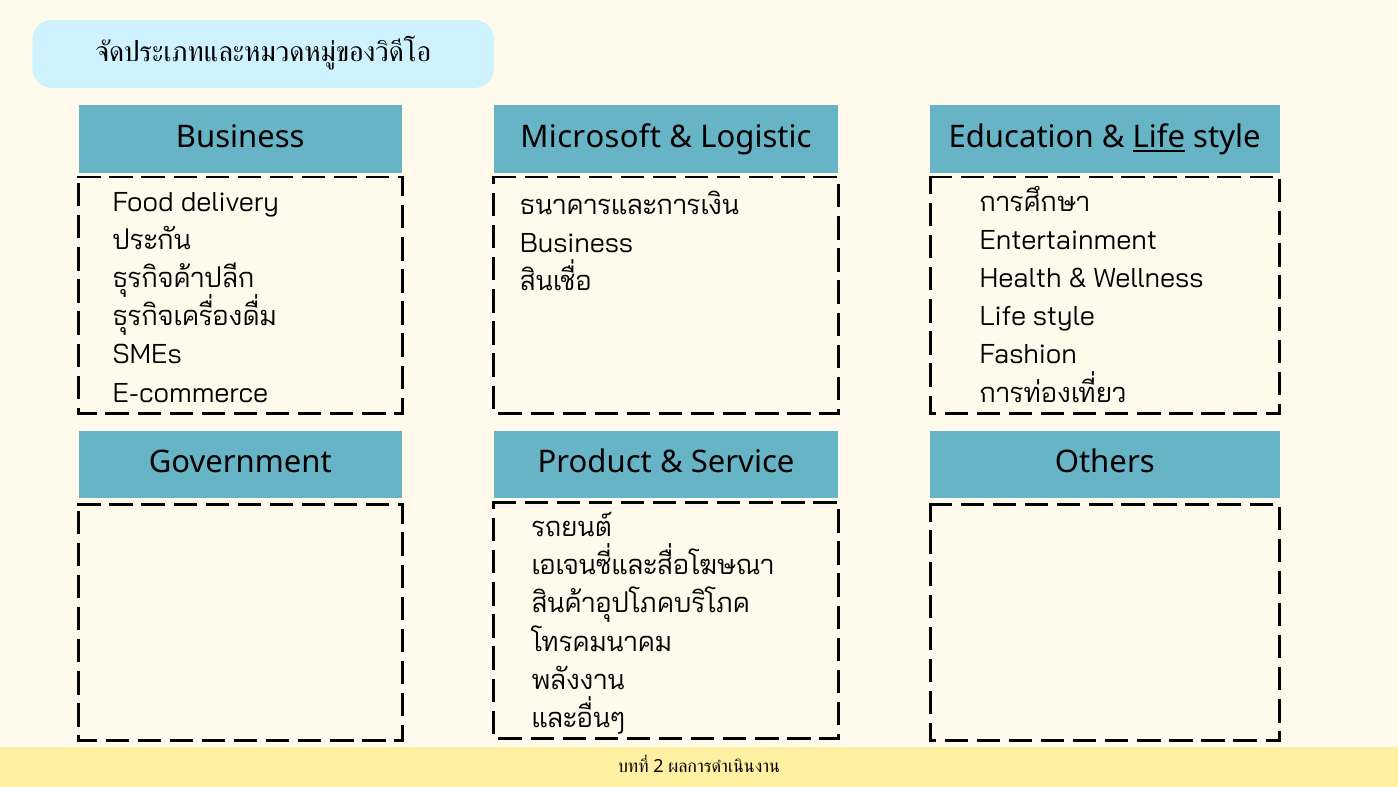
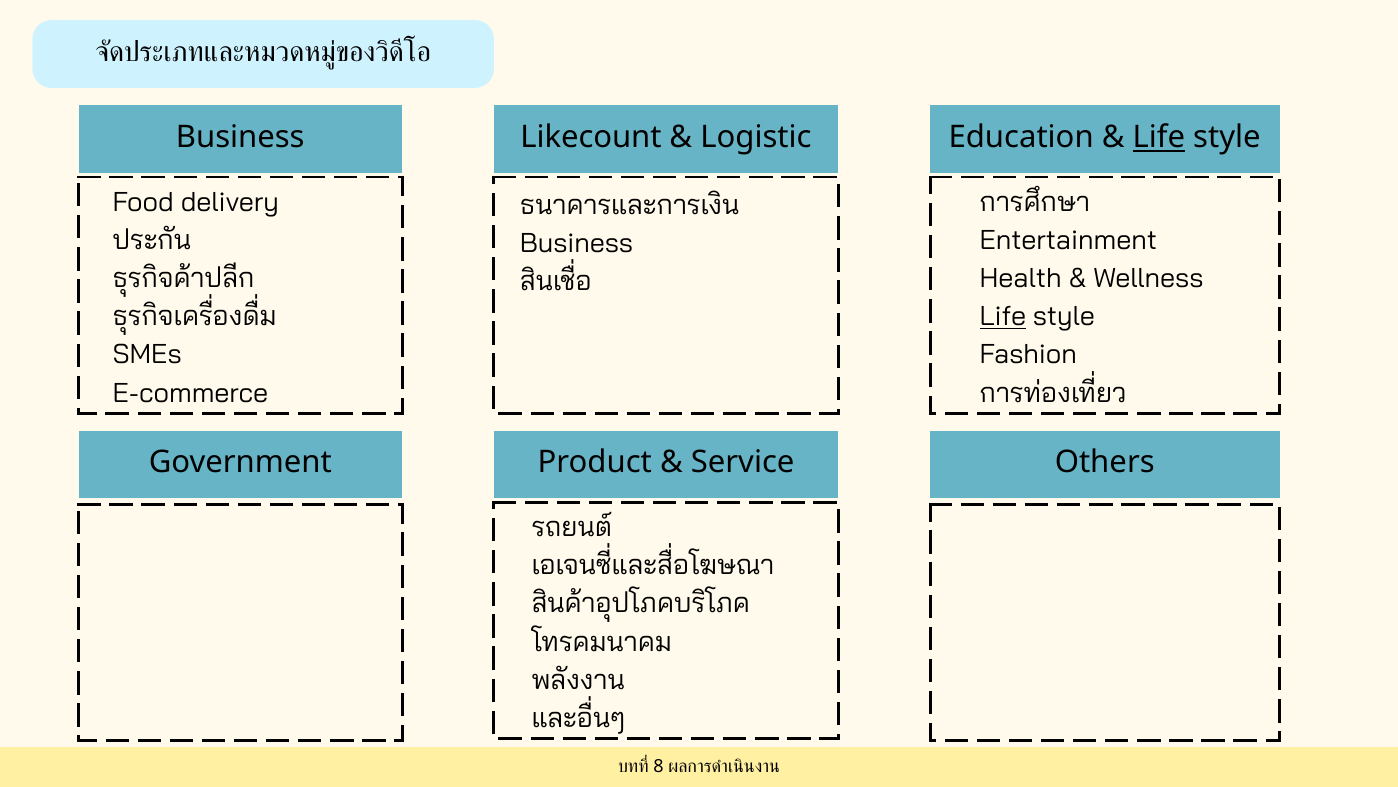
Microsoft: Microsoft -> Likecount (591, 137)
Life underline: none -> present (1003, 317)
2: 2 -> 8 (658, 766)
